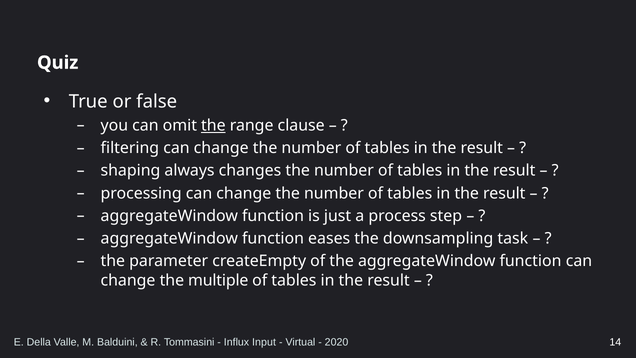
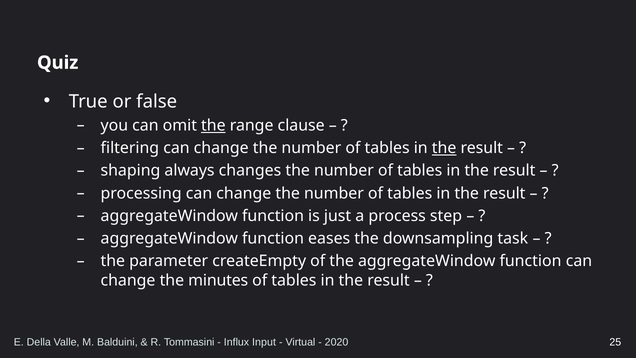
the underline: none -> present (444, 148)
multiple: multiple -> minutes (218, 280)
14: 14 -> 25 (615, 342)
